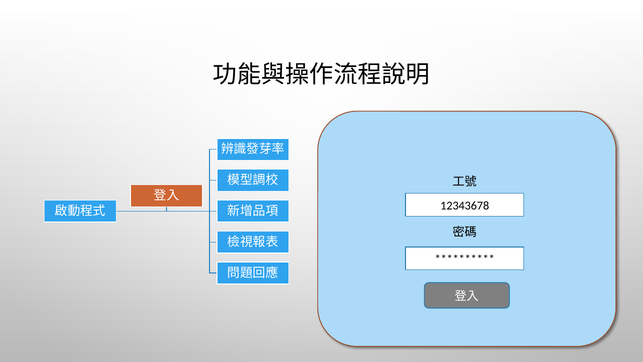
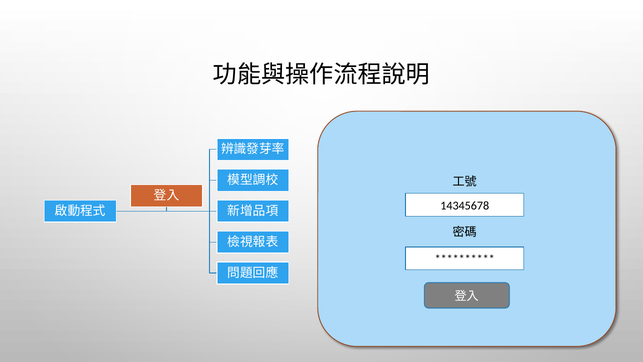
12343678: 12343678 -> 14345678 (465, 205)
